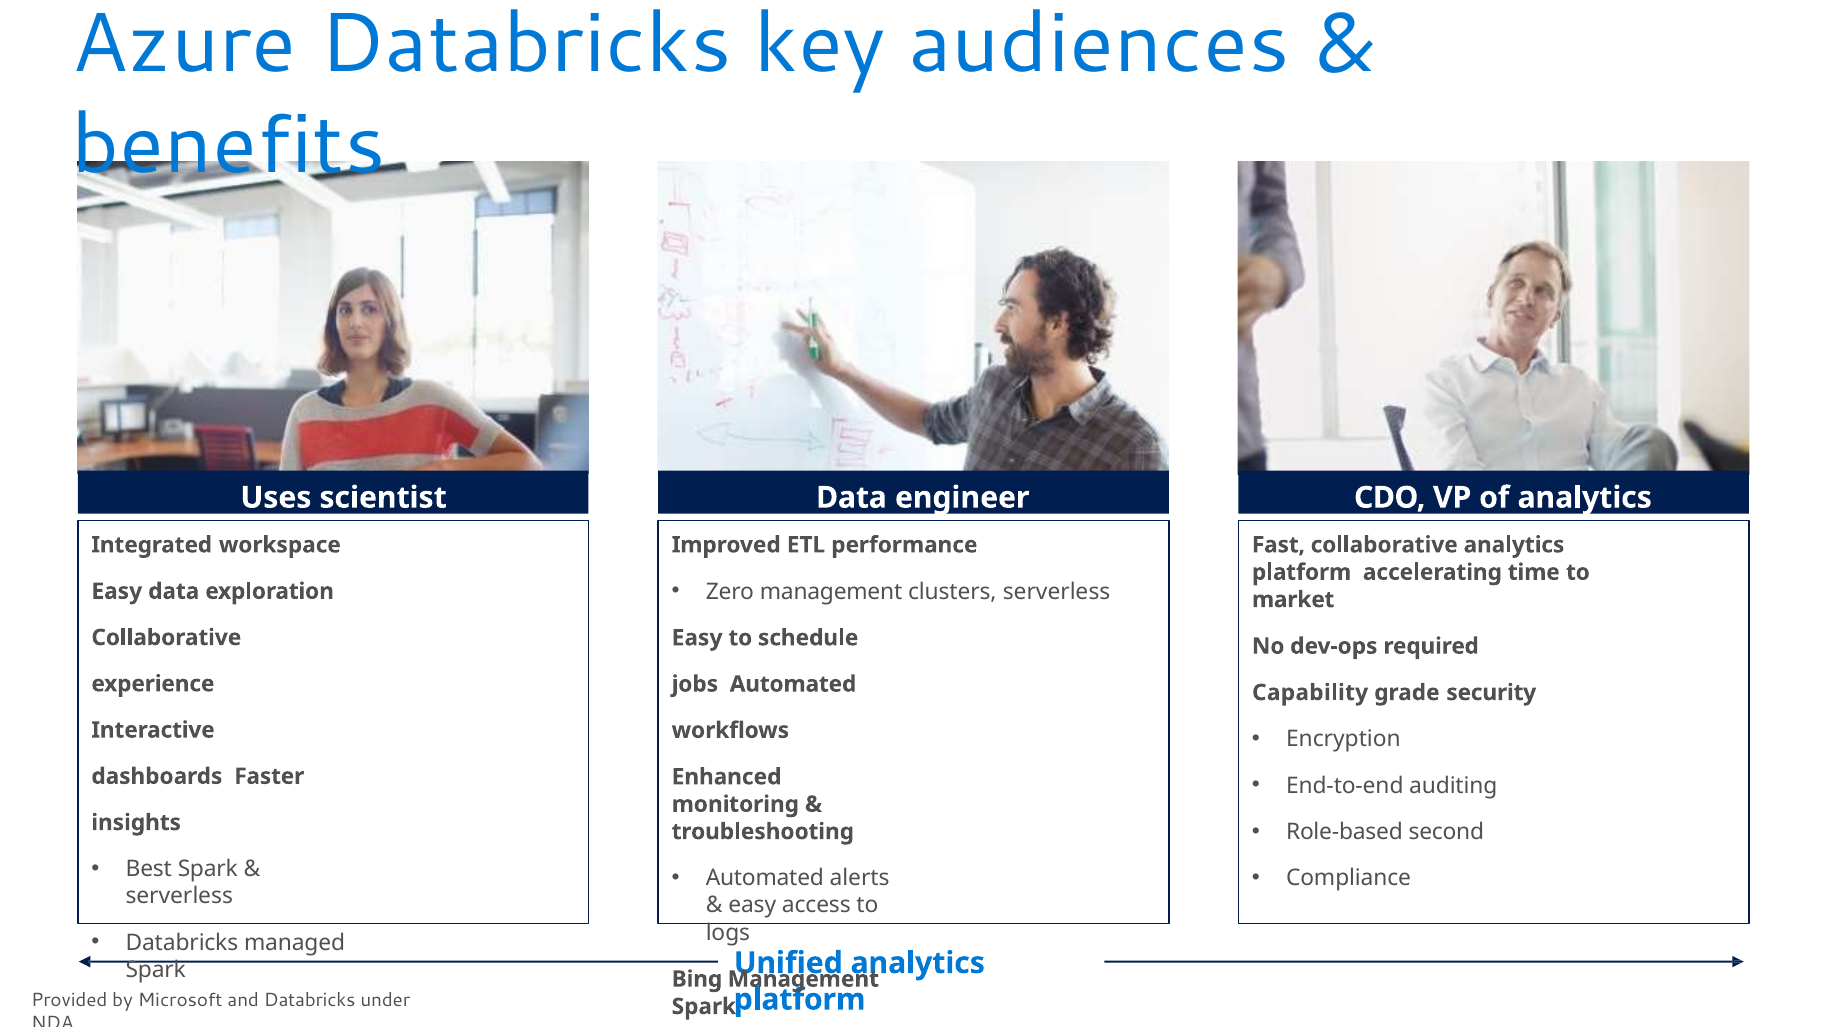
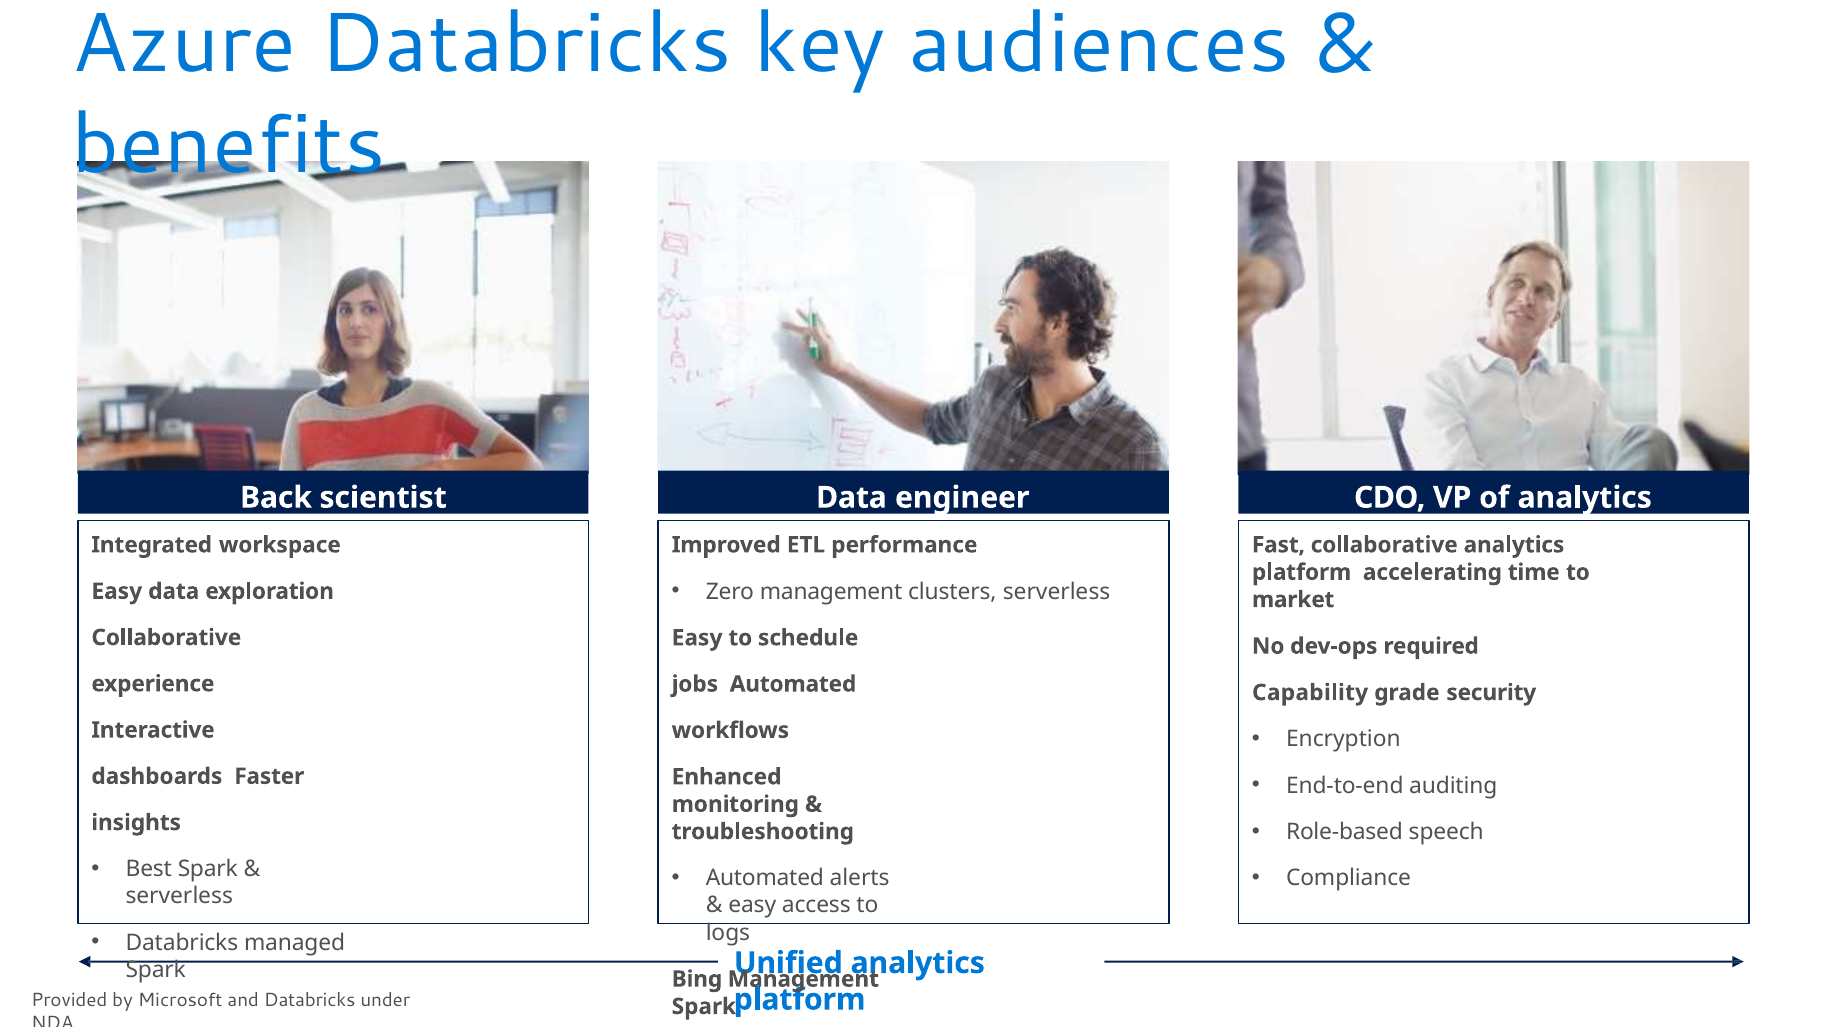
Uses: Uses -> Back (276, 497)
second: second -> speech (1446, 831)
